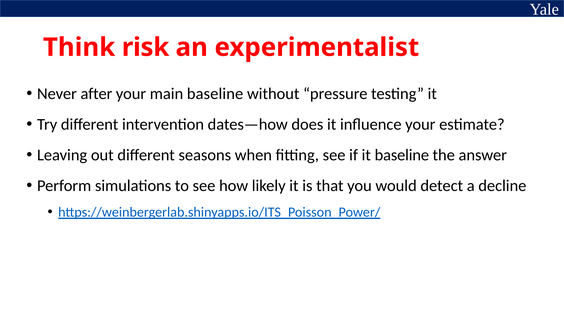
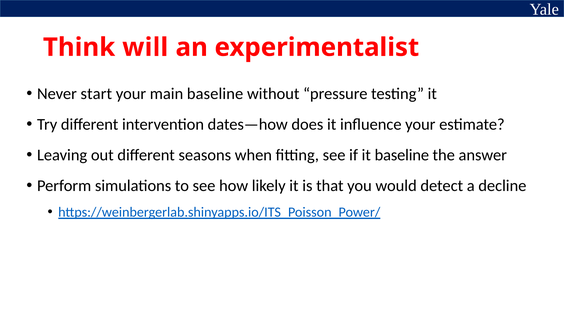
risk: risk -> will (145, 47)
after: after -> start (96, 94)
